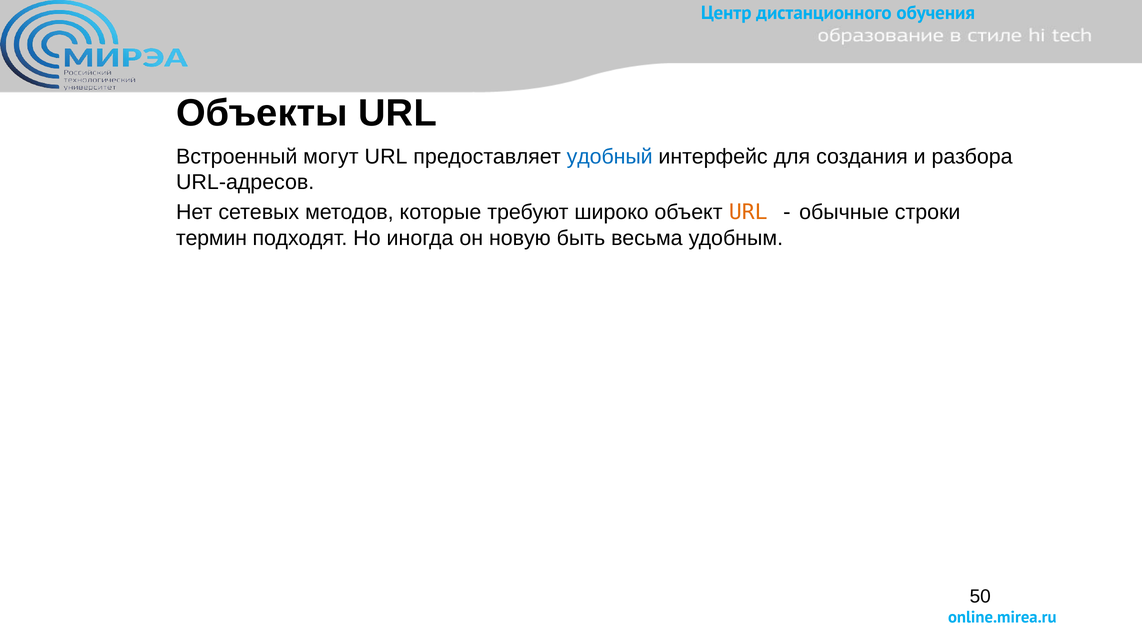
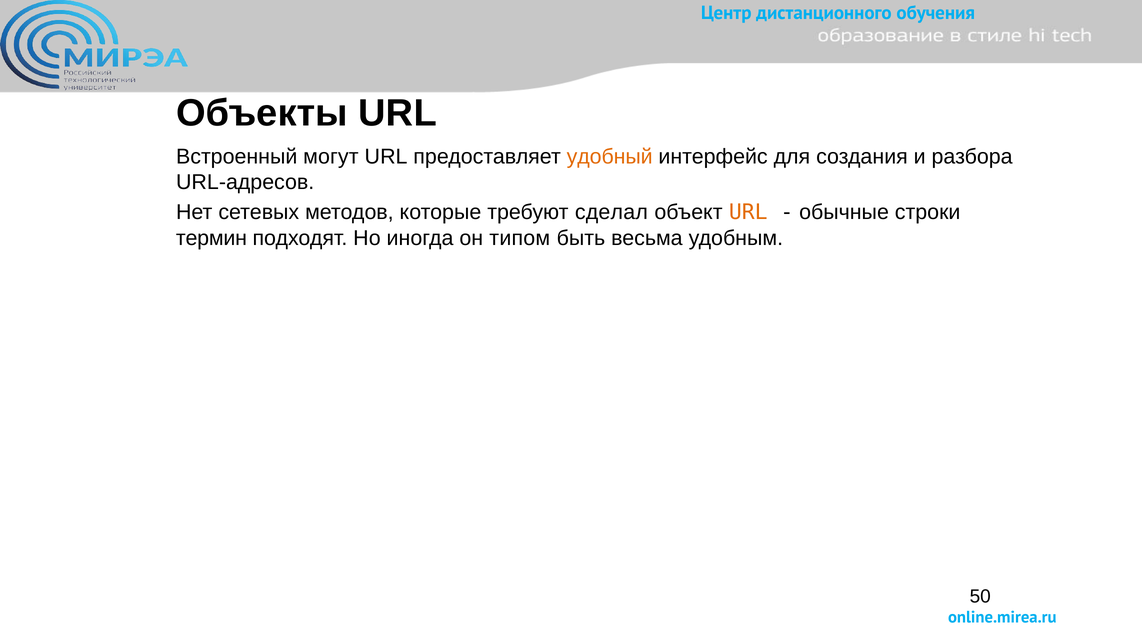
удобный colour: blue -> orange (610, 157)
широко: широко -> сделал (611, 212)
новую: новую -> типом (520, 238)
